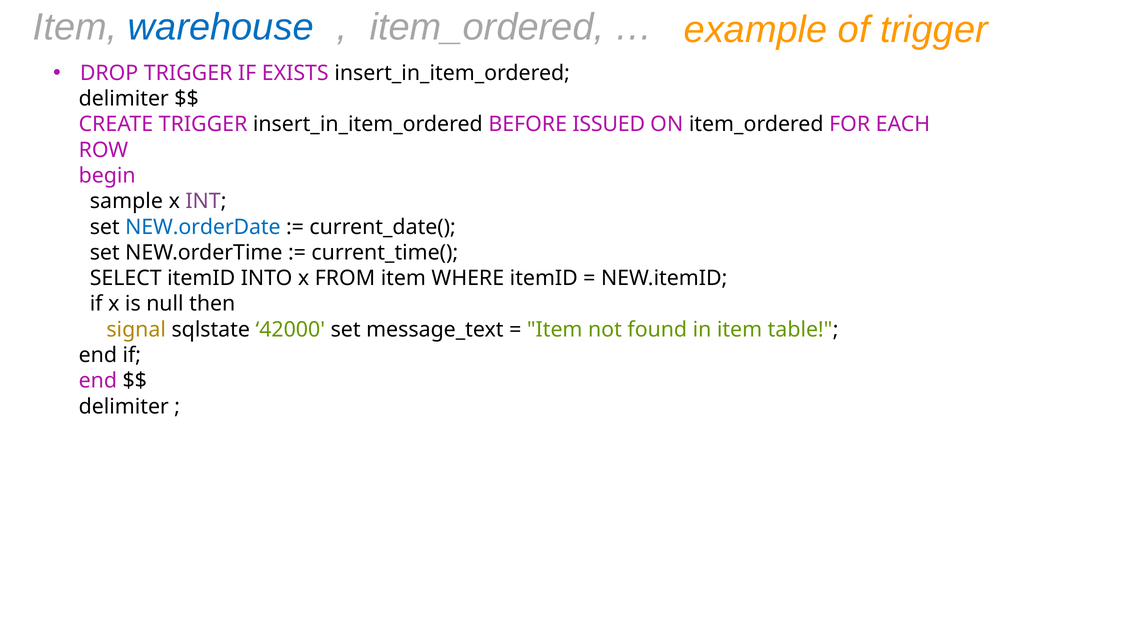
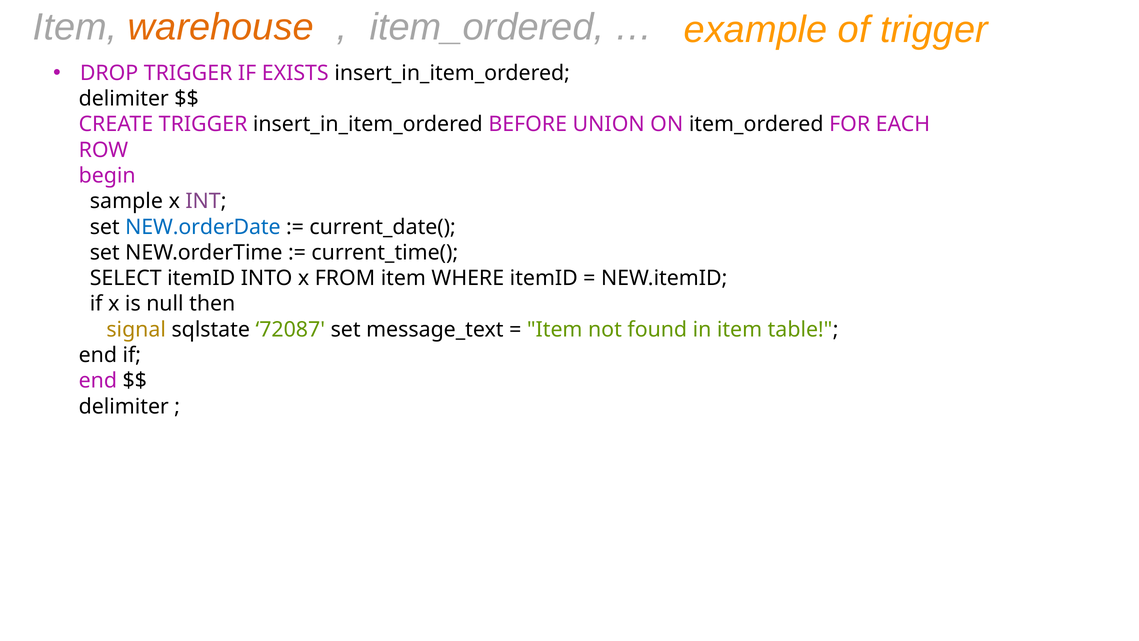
warehouse colour: blue -> orange (221, 27)
ISSUED: ISSUED -> UNION (609, 124)
42000: 42000 -> 72087 (290, 329)
